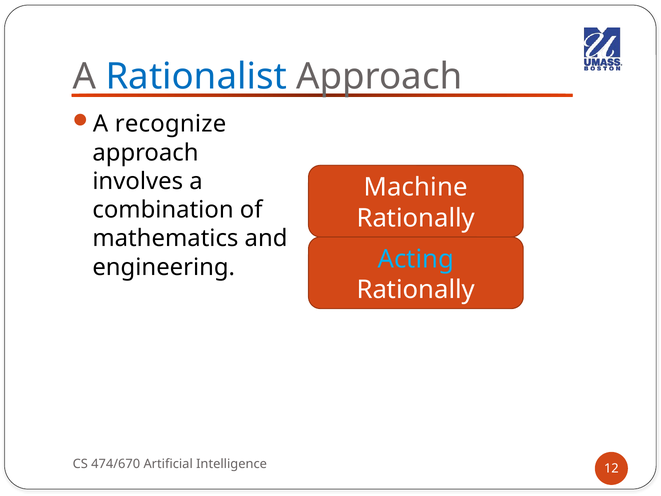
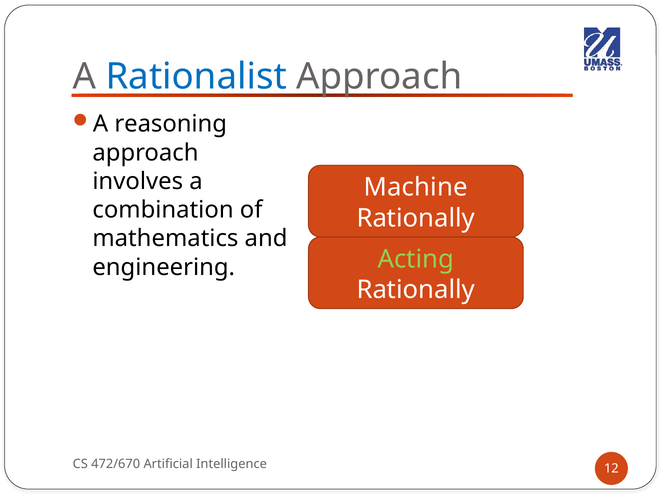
recognize: recognize -> reasoning (171, 124)
Acting colour: light blue -> light green (416, 259)
474/670: 474/670 -> 472/670 (116, 464)
